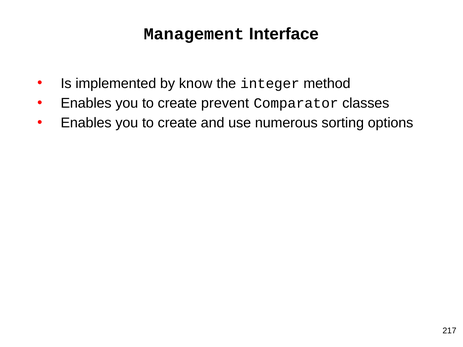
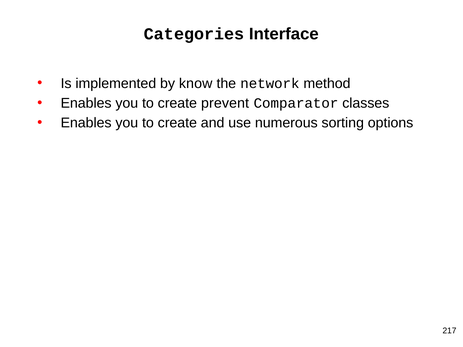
Management: Management -> Categories (194, 34)
integer: integer -> network (270, 83)
